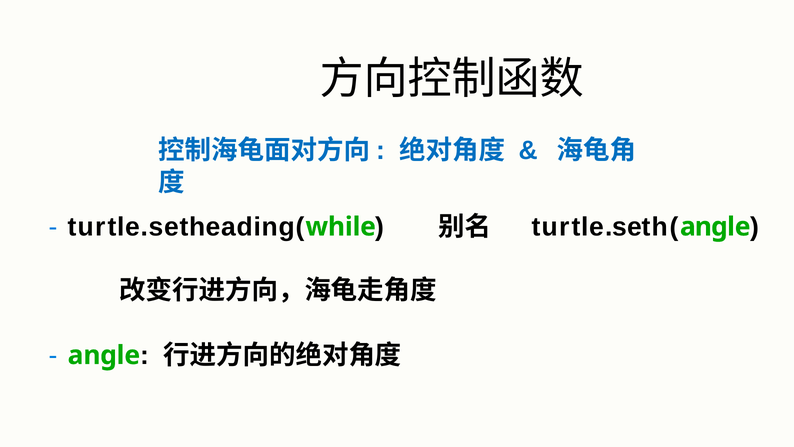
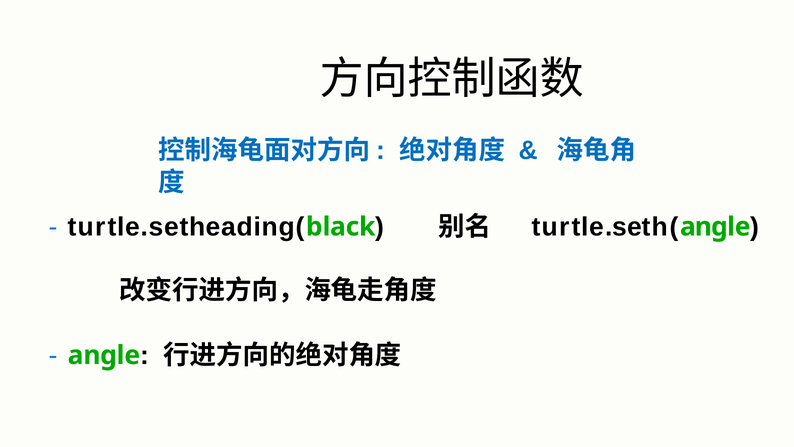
while: while -> black (341, 227)
